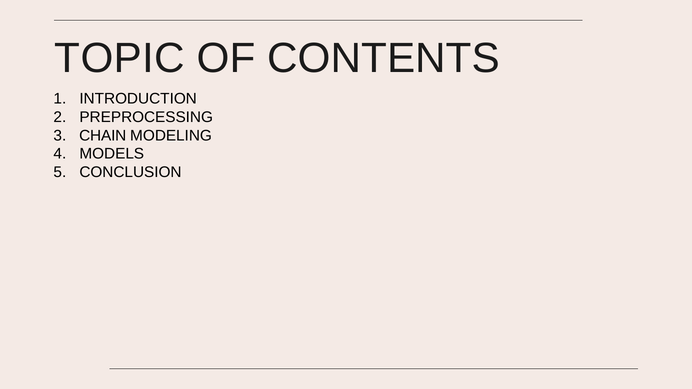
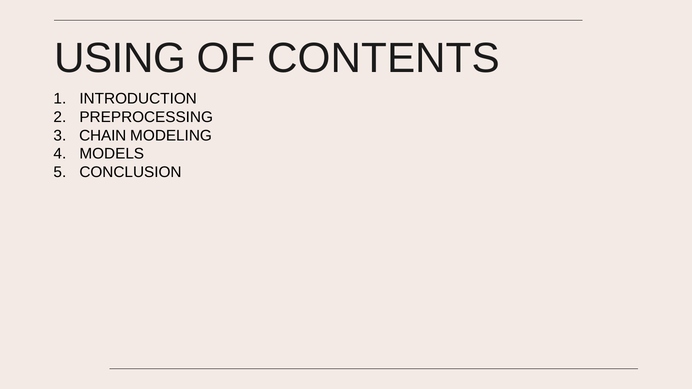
TOPIC: TOPIC -> USING (120, 58)
